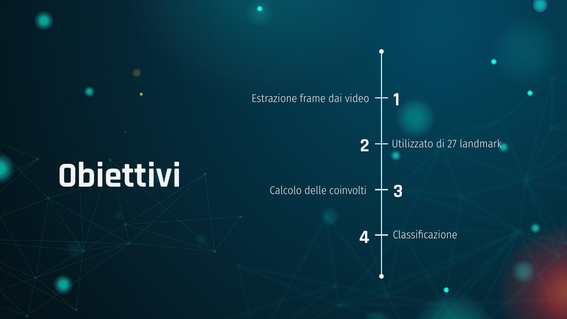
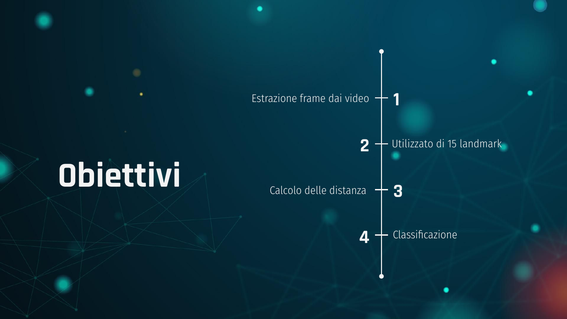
27: 27 -> 15 (452, 144)
coinvolti: coinvolti -> distanza (348, 190)
